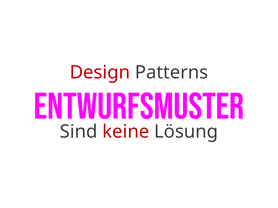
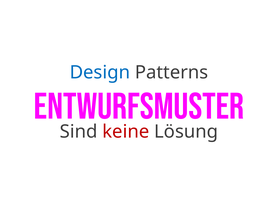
Design colour: red -> blue (100, 73)
